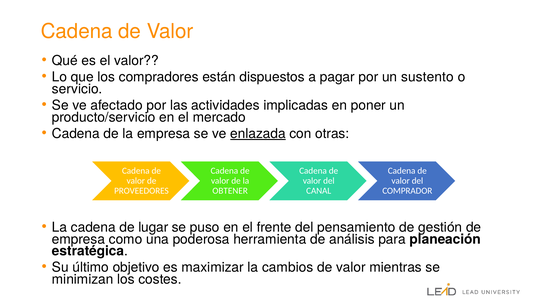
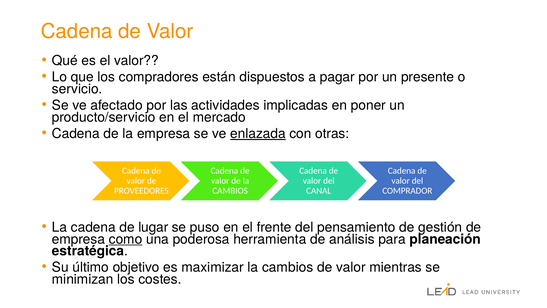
sustento: sustento -> presente (428, 77)
OBTENER: OBTENER -> CAMBIOS (230, 190)
como underline: none -> present (126, 239)
